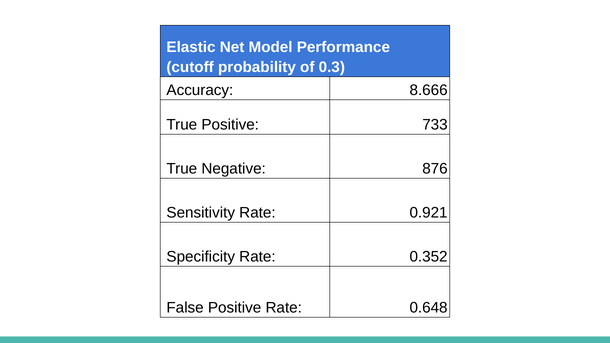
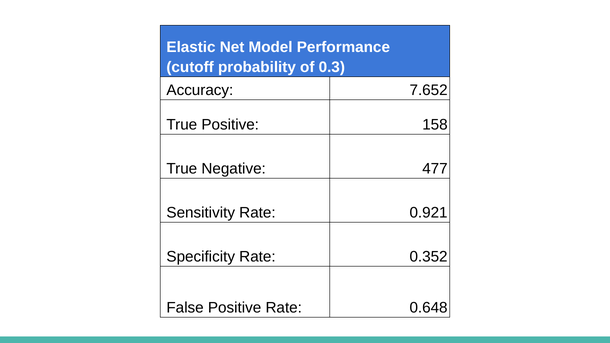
8.666: 8.666 -> 7.652 (429, 90)
733: 733 -> 158 (435, 125)
876: 876 -> 477 (435, 169)
